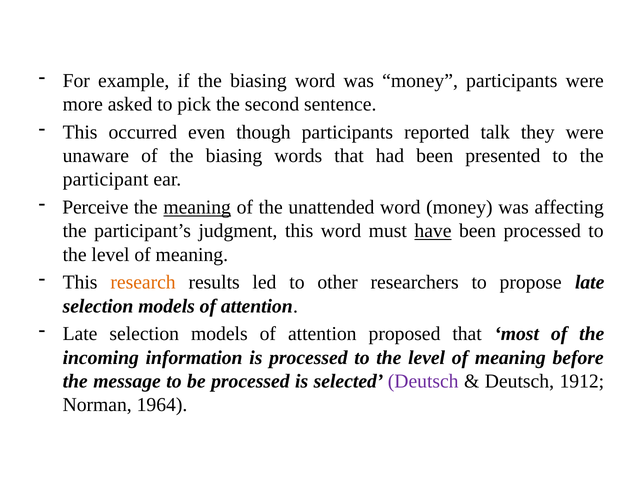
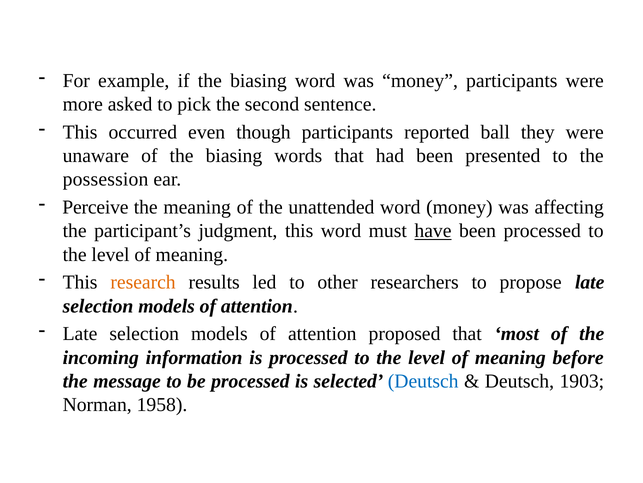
talk: talk -> ball (495, 132)
participant: participant -> possession (106, 179)
meaning underline: present -> none (197, 207)
Deutsch colour: purple -> blue (423, 381)
1912: 1912 -> 1903 (582, 381)
1964: 1964 -> 1958 (162, 404)
